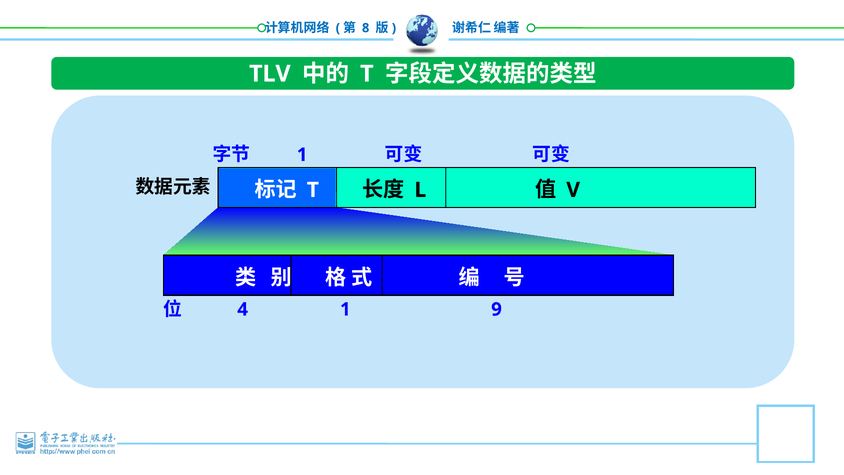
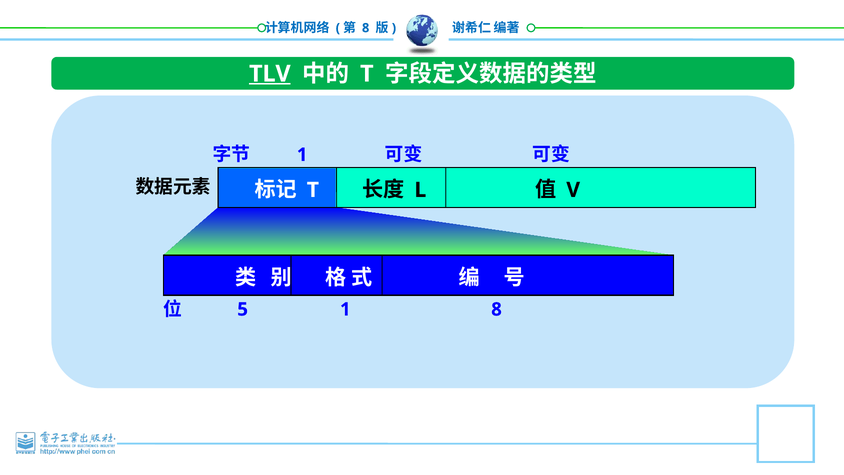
TLV underline: none -> present (270, 74)
4: 4 -> 5 (243, 309)
1 9: 9 -> 8 (497, 309)
